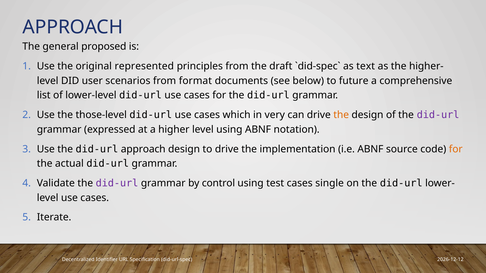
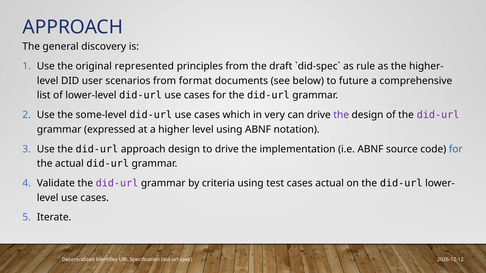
proposed: proposed -> discovery (104, 47)
text: text -> rule (366, 66)
those-level: those-level -> some-level (101, 115)
the colour: orange -> purple (341, 115)
for colour: orange -> blue (456, 149)
control: control -> criteria (218, 183)
cases single: single -> actual (330, 183)
